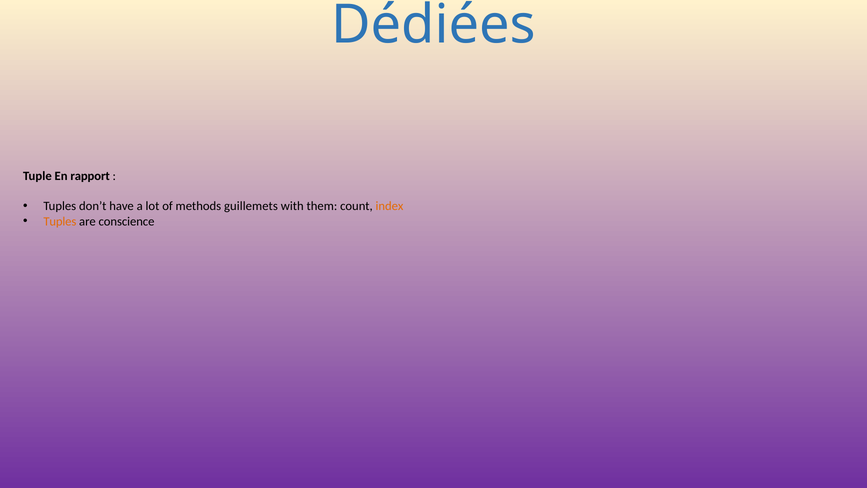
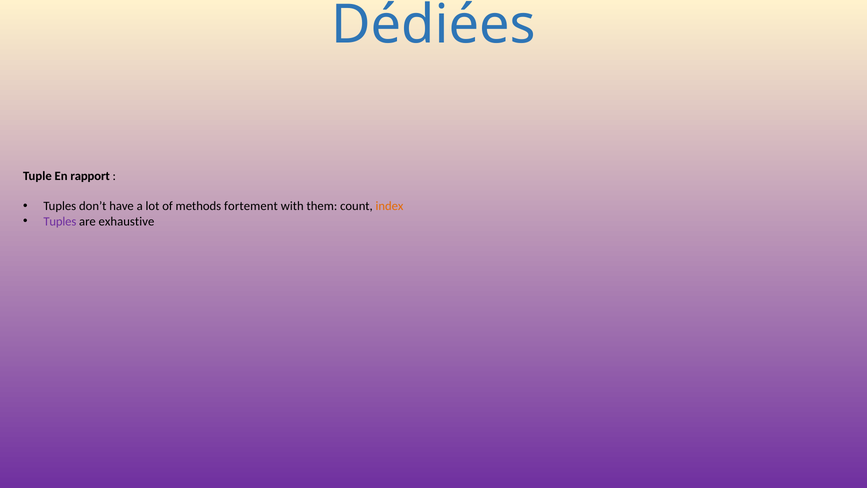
guillemets: guillemets -> fortement (251, 206)
Tuples colour: orange -> purple (60, 221)
conscience: conscience -> exhaustive (126, 221)
